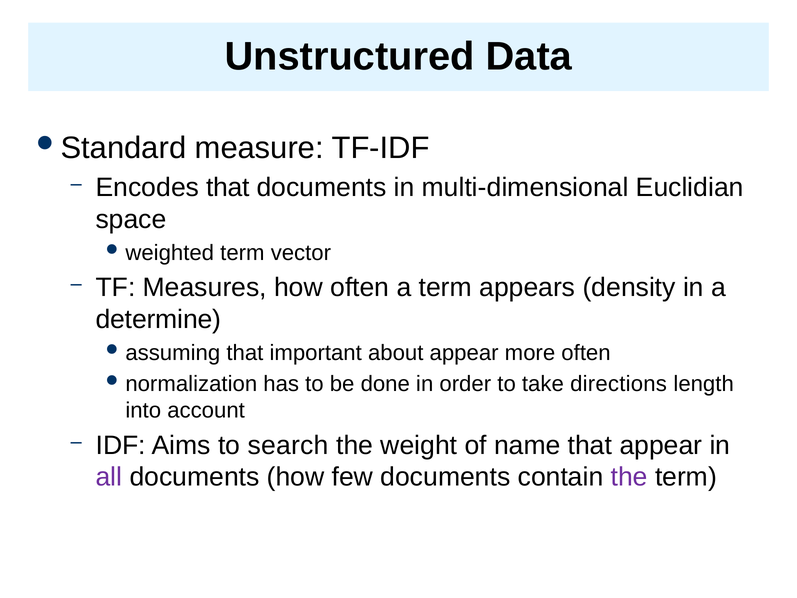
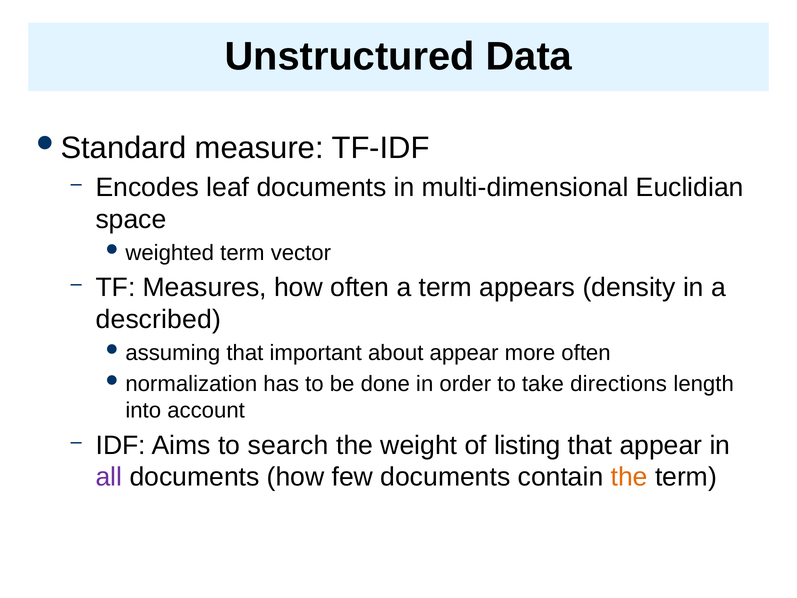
Encodes that: that -> leaf (228, 187)
determine: determine -> described (158, 319)
name: name -> listing (527, 445)
the colour: purple -> orange (629, 477)
